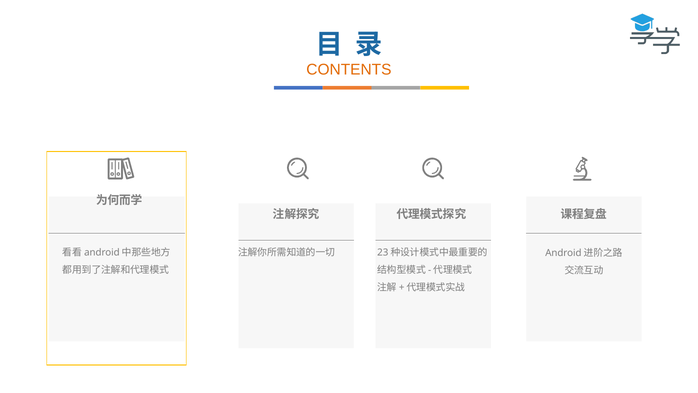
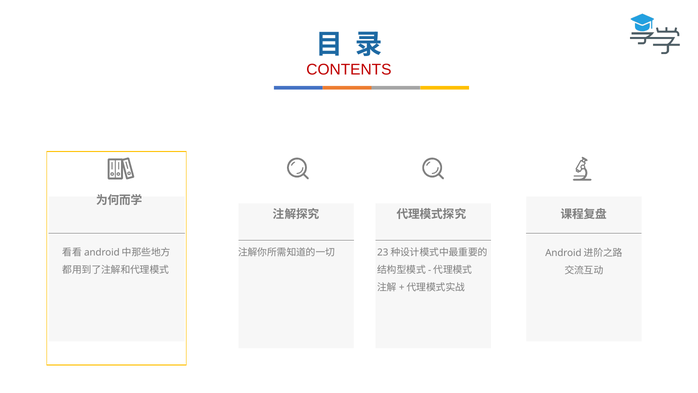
CONTENTS colour: orange -> red (349, 69)
